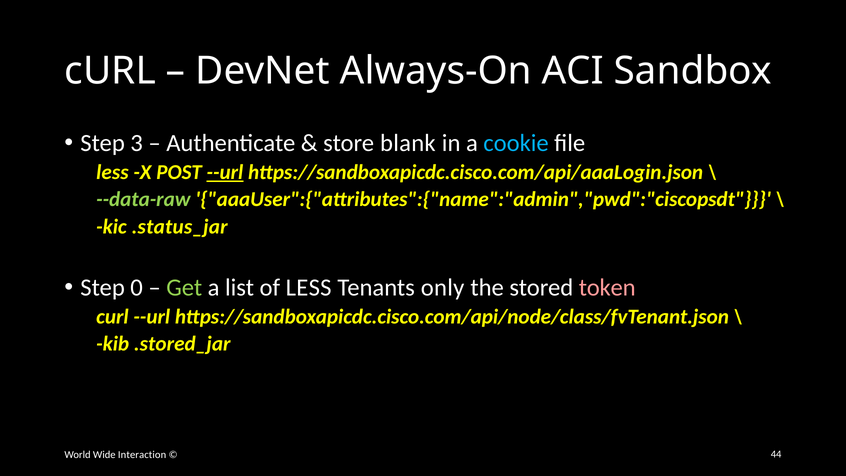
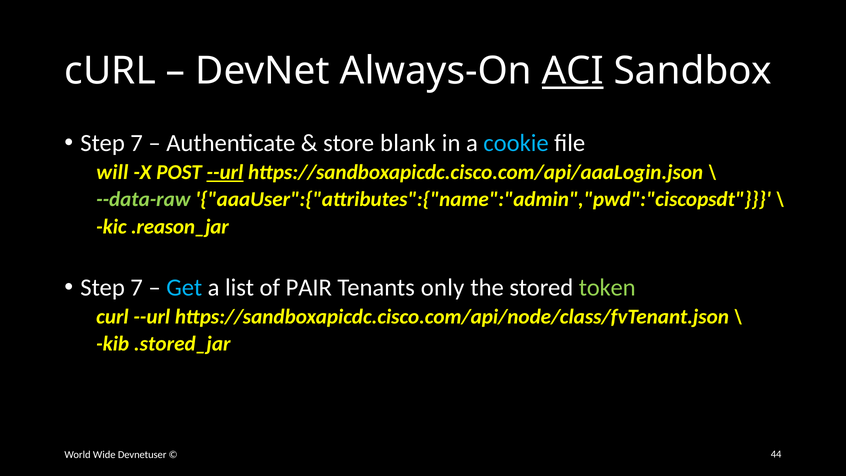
ACI underline: none -> present (573, 71)
3: 3 -> 7 (137, 143)
less: less -> will (112, 172)
.status_jar: .status_jar -> .reason_jar (180, 227)
0: 0 -> 7 (137, 287)
Get colour: light green -> light blue (184, 287)
of LESS: LESS -> PAIR (309, 287)
token colour: pink -> light green (607, 287)
Interaction: Interaction -> Devnetuser (142, 454)
